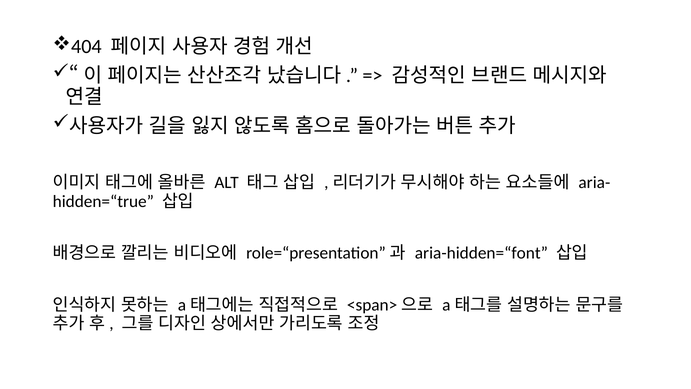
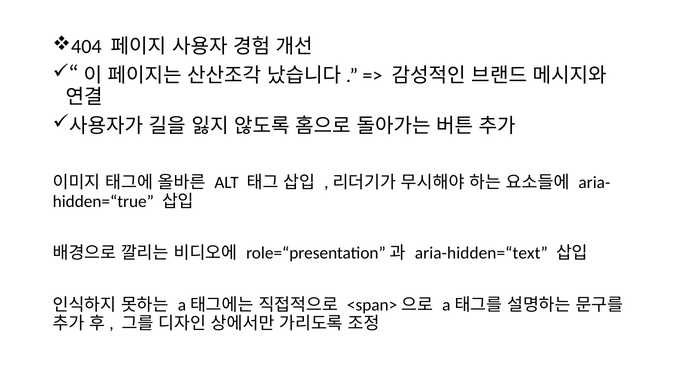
aria-hidden=“font: aria-hidden=“font -> aria-hidden=“text (481, 253)
